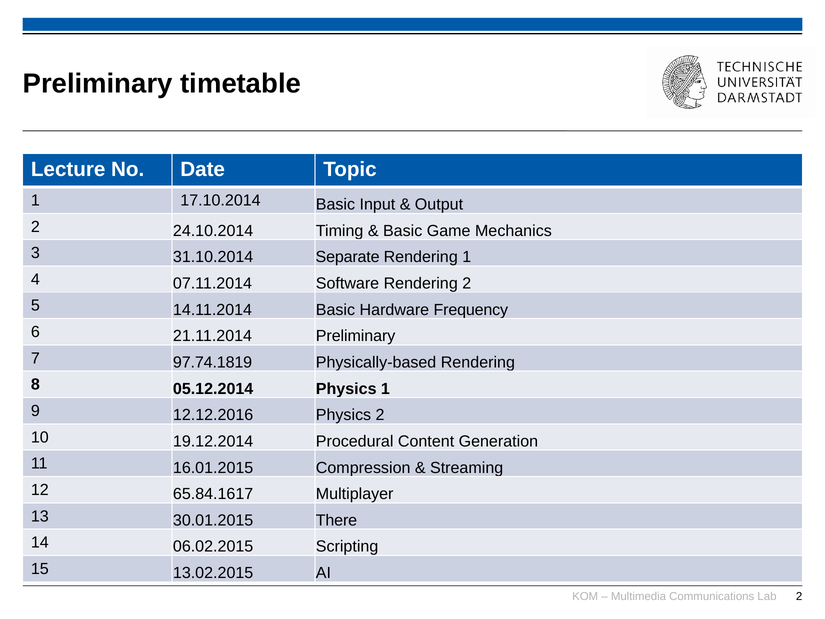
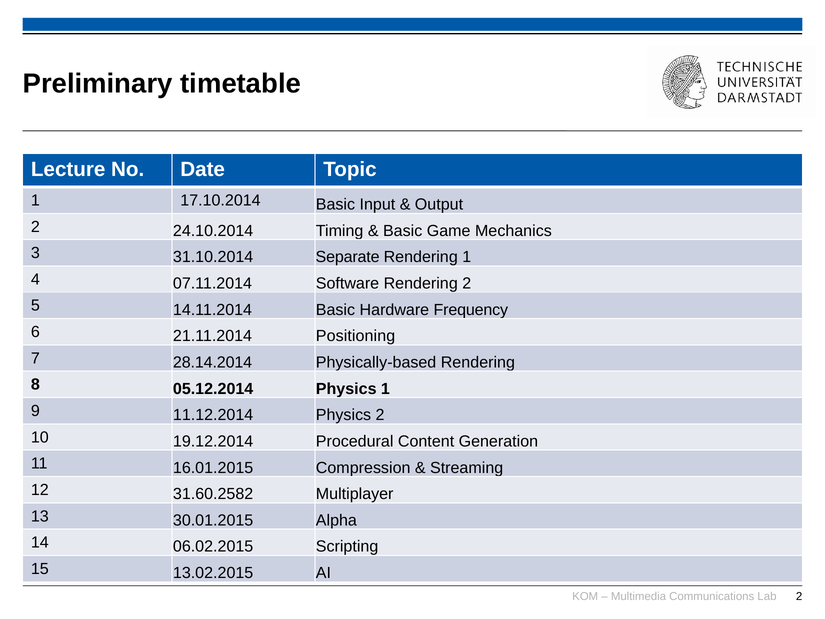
21.11.2014 Preliminary: Preliminary -> Positioning (356, 336)
97.74.1819: 97.74.1819 -> 28.14.2014 (213, 362)
12.12.2016: 12.12.2016 -> 11.12.2014 (213, 415)
65.84.1617: 65.84.1617 -> 31.60.2582 (213, 494)
There: There -> Alpha (336, 520)
